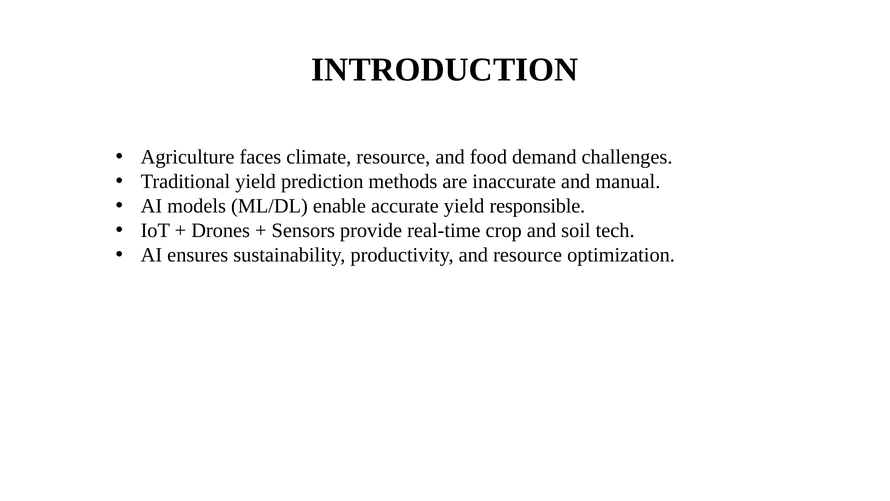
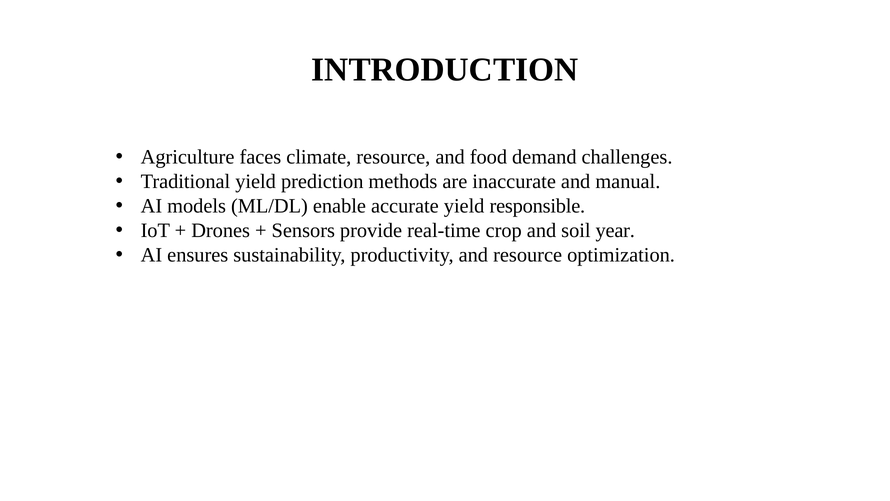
tech: tech -> year (615, 230)
